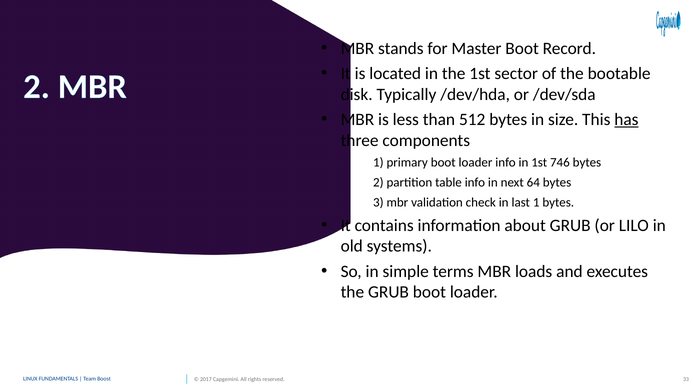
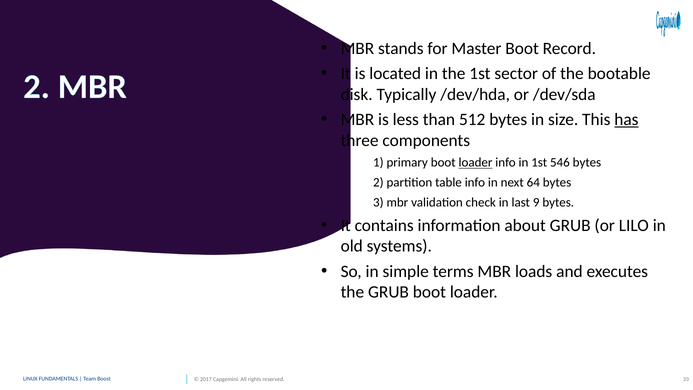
loader underline: none -> present (476, 163)
746: 746 -> 546 (560, 163)
last 1: 1 -> 9 (536, 202)
